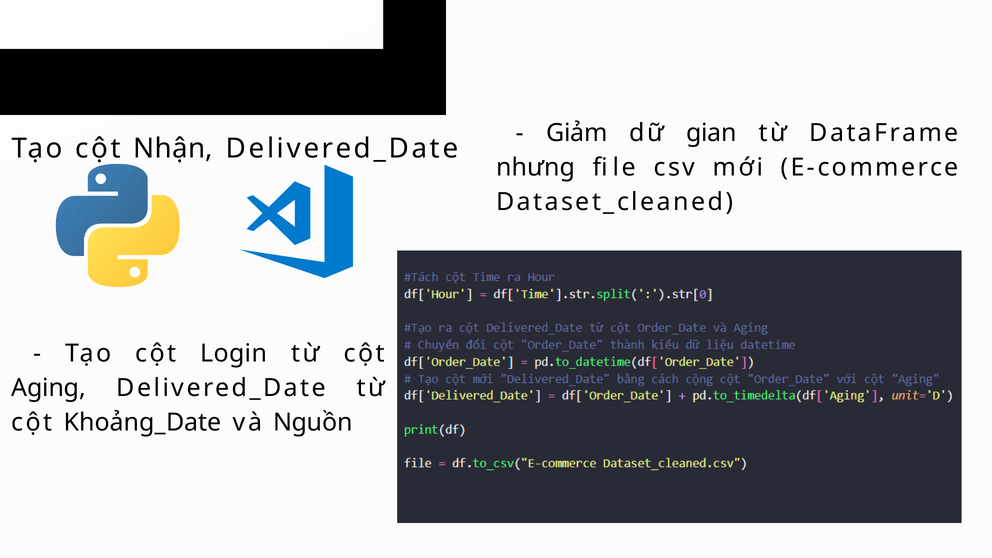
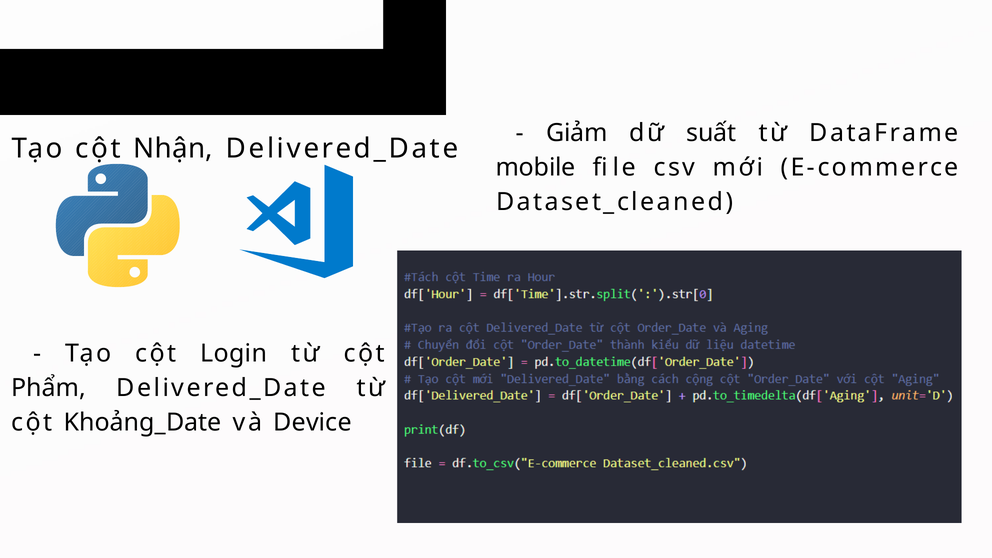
gian: gian -> suất (711, 133)
nhưng: nhưng -> mobile (536, 168)
Aging: Aging -> Phẩm (49, 388)
Nguồn: Nguồn -> Device (313, 422)
